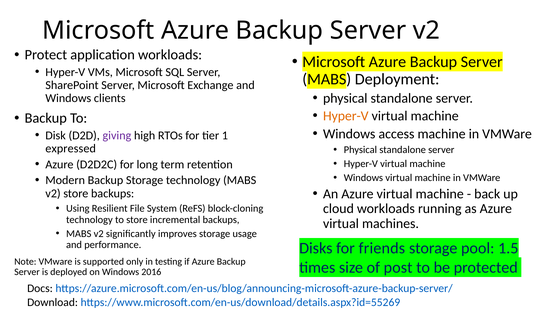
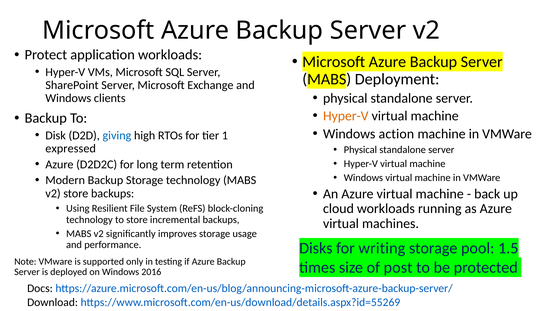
access: access -> action (396, 134)
giving colour: purple -> blue (117, 135)
friends: friends -> writing (382, 248)
